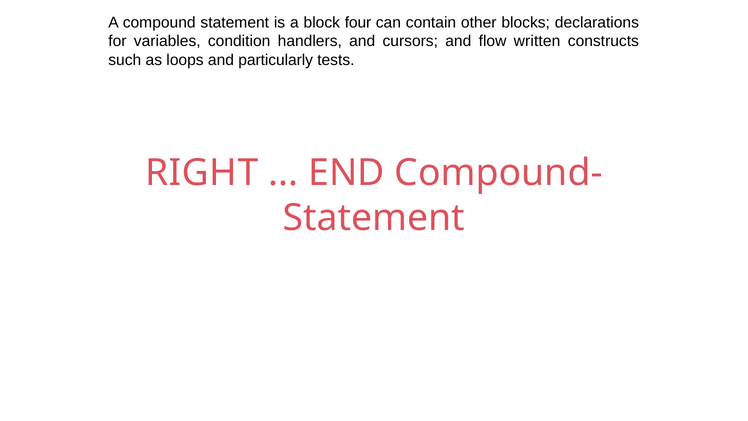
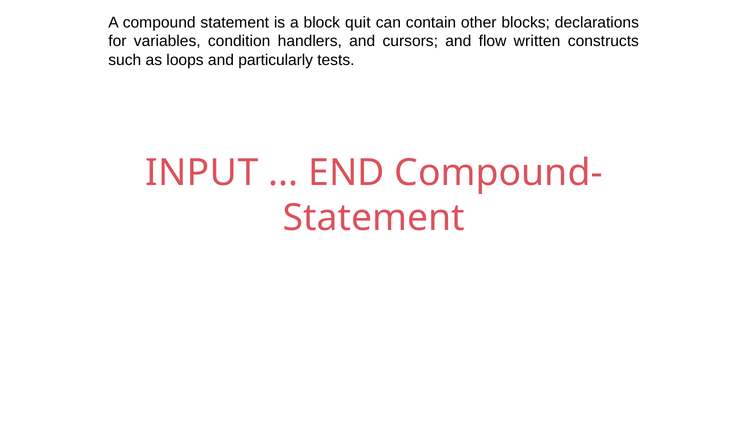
four: four -> quit (358, 23)
RIGHT: RIGHT -> INPUT (202, 173)
